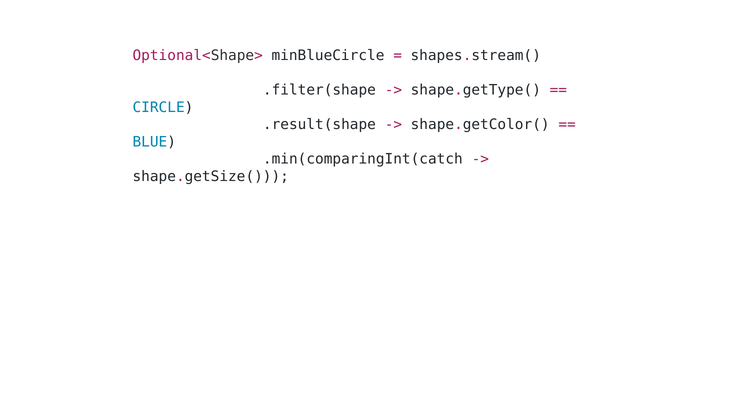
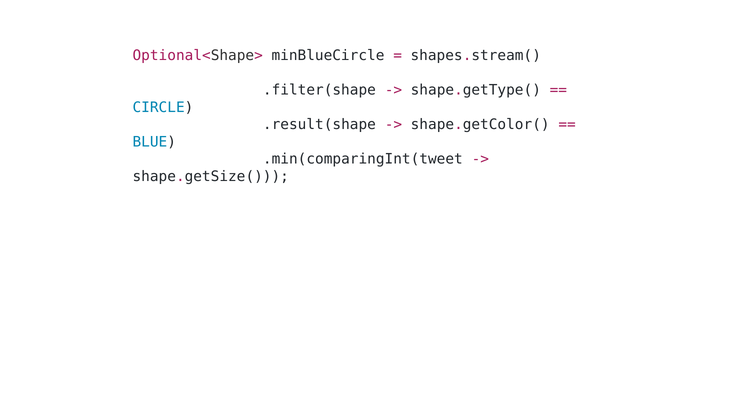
.min(comparingInt(catch: .min(comparingInt(catch -> .min(comparingInt(tweet (363, 159)
